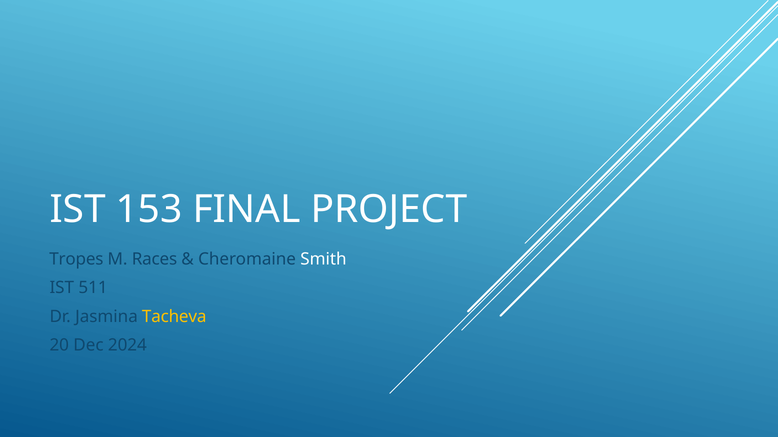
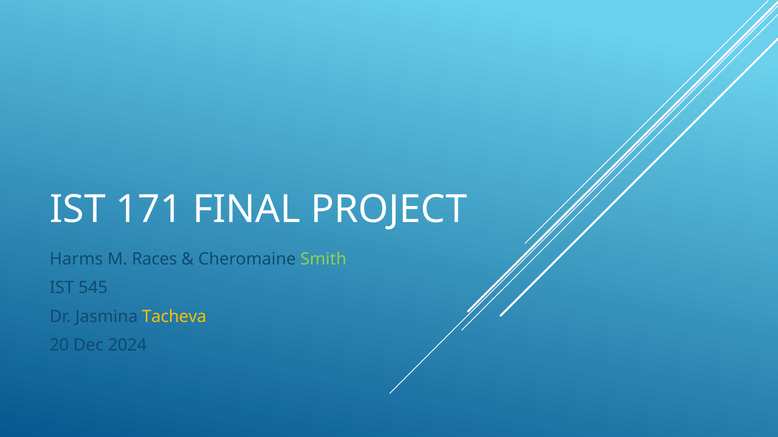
153: 153 -> 171 (149, 210)
Tropes: Tropes -> Harms (76, 260)
Smith colour: white -> light green (323, 260)
511: 511 -> 545 (93, 288)
